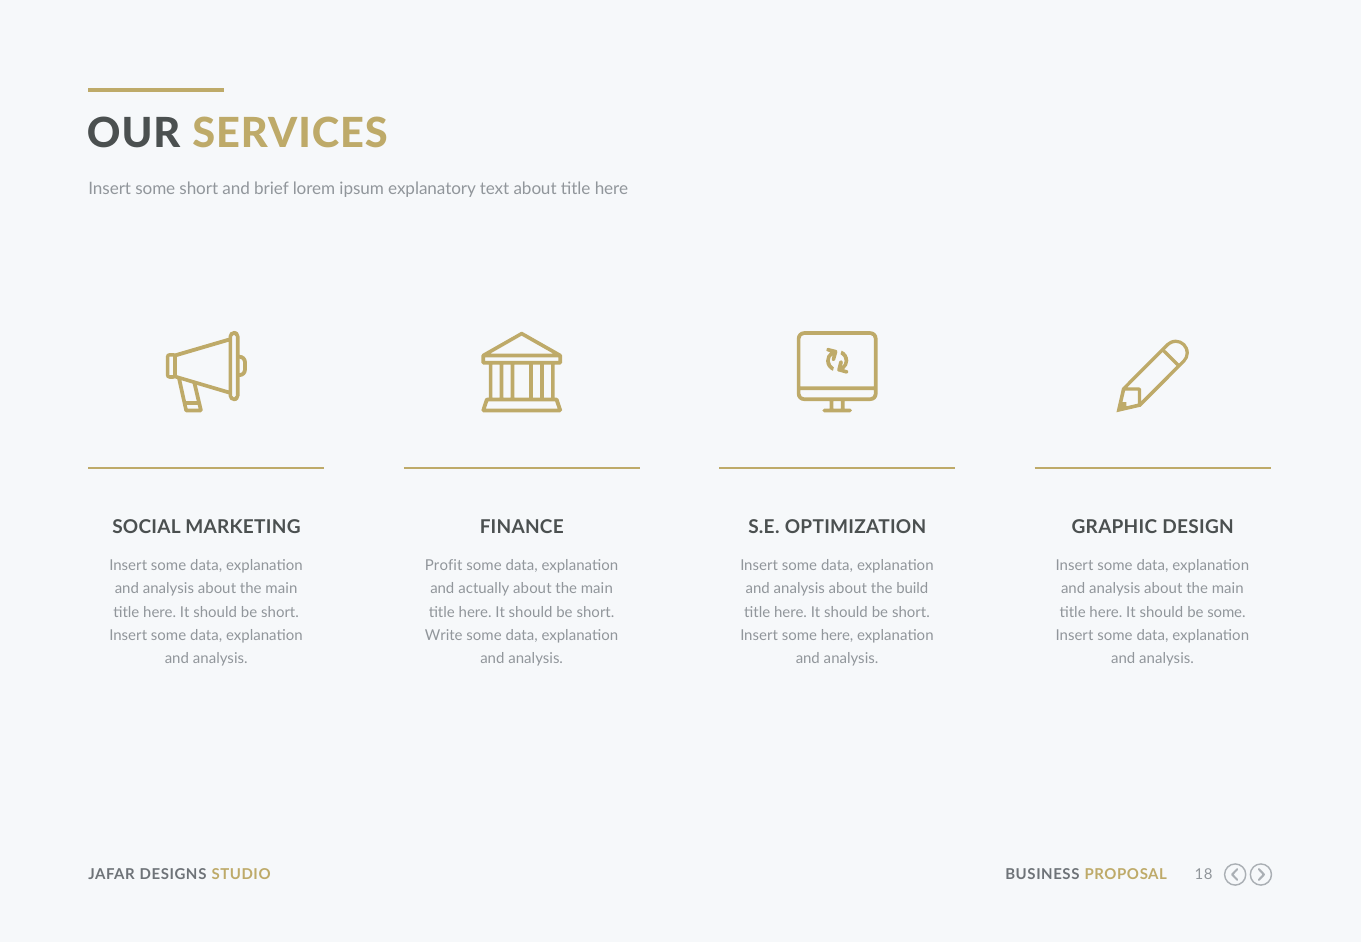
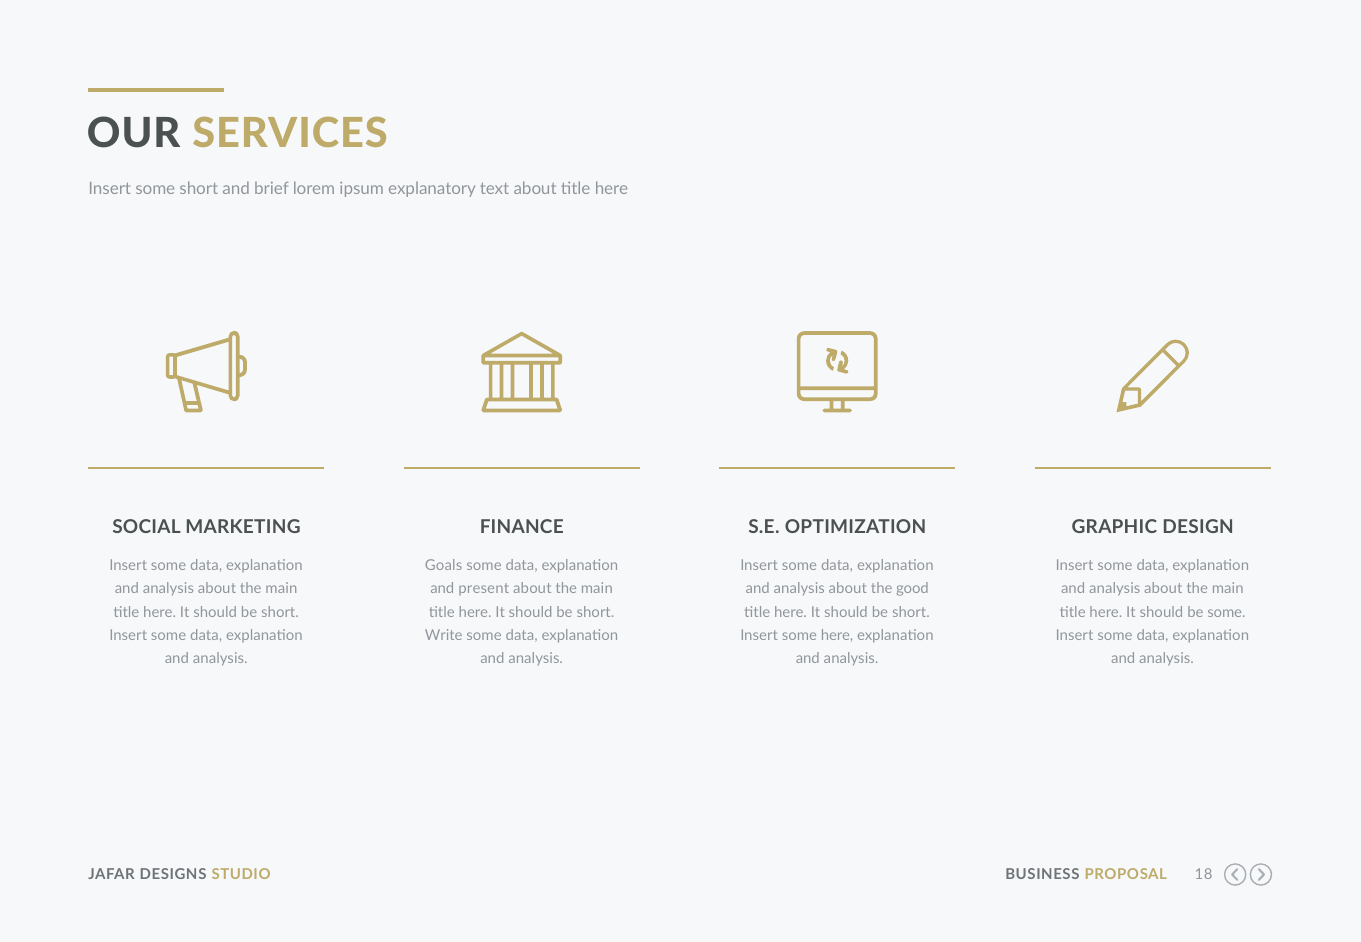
Profit: Profit -> Goals (444, 565)
actually: actually -> present (484, 589)
build: build -> good (912, 589)
